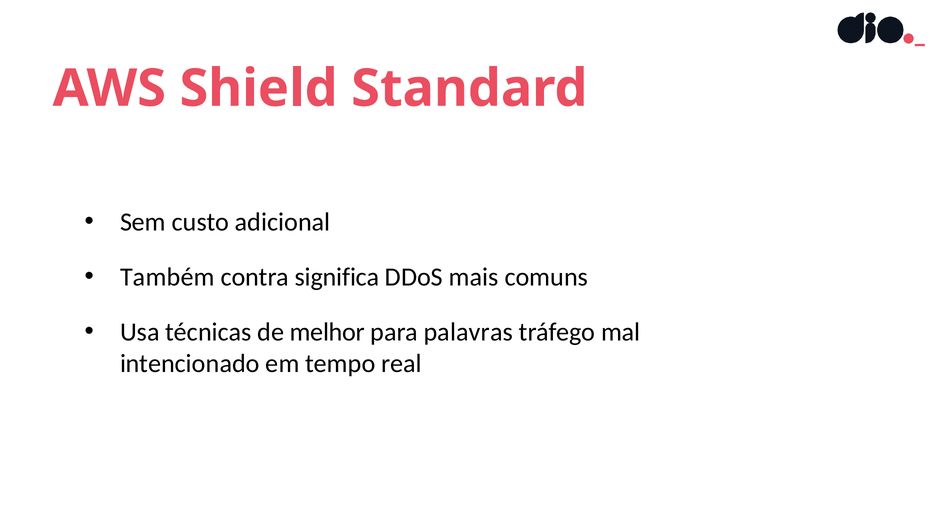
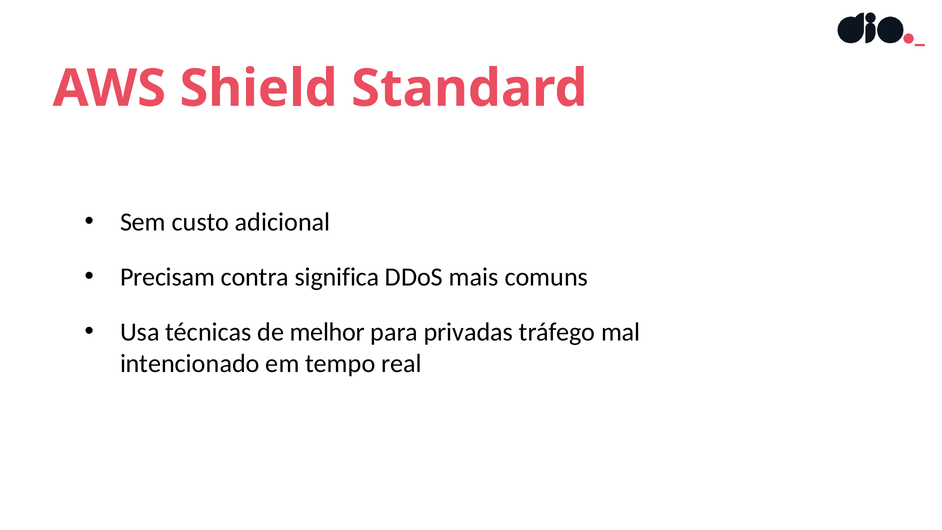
Também: Também -> Precisam (168, 277)
palavras: palavras -> privadas (468, 332)
